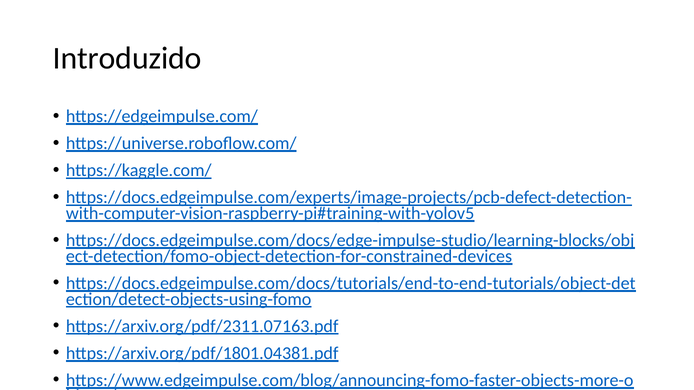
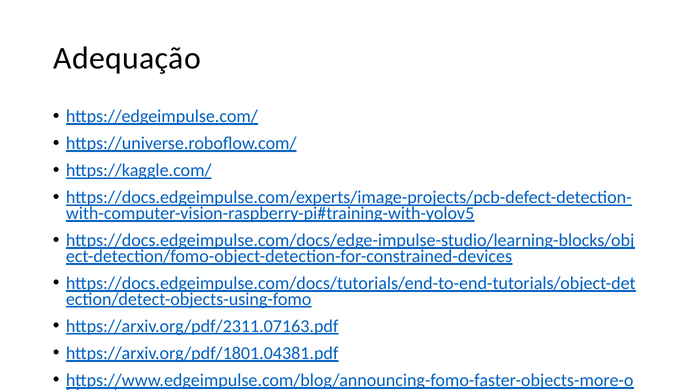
Introduzido: Introduzido -> Adequação (127, 58)
